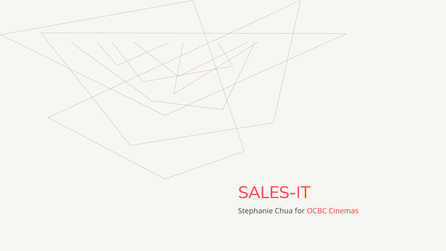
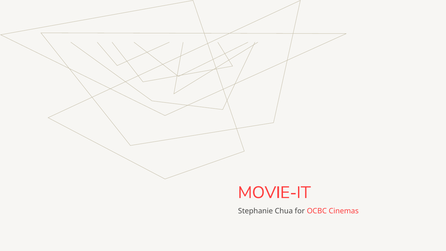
SALES-IT: SALES-IT -> MOVIE-IT (274, 192)
